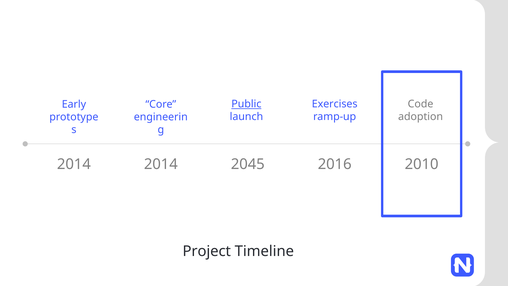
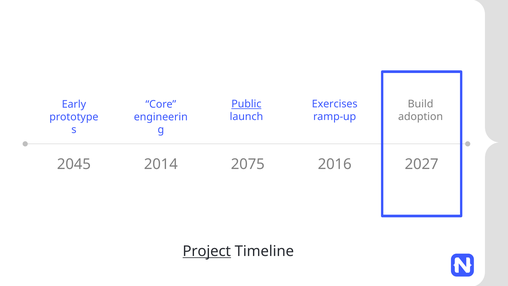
Code: Code -> Build (421, 104)
2014: 2014 -> 2045 (74, 164)
2045: 2045 -> 2075 (248, 164)
2010: 2010 -> 2027 (422, 164)
Project underline: none -> present (207, 251)
